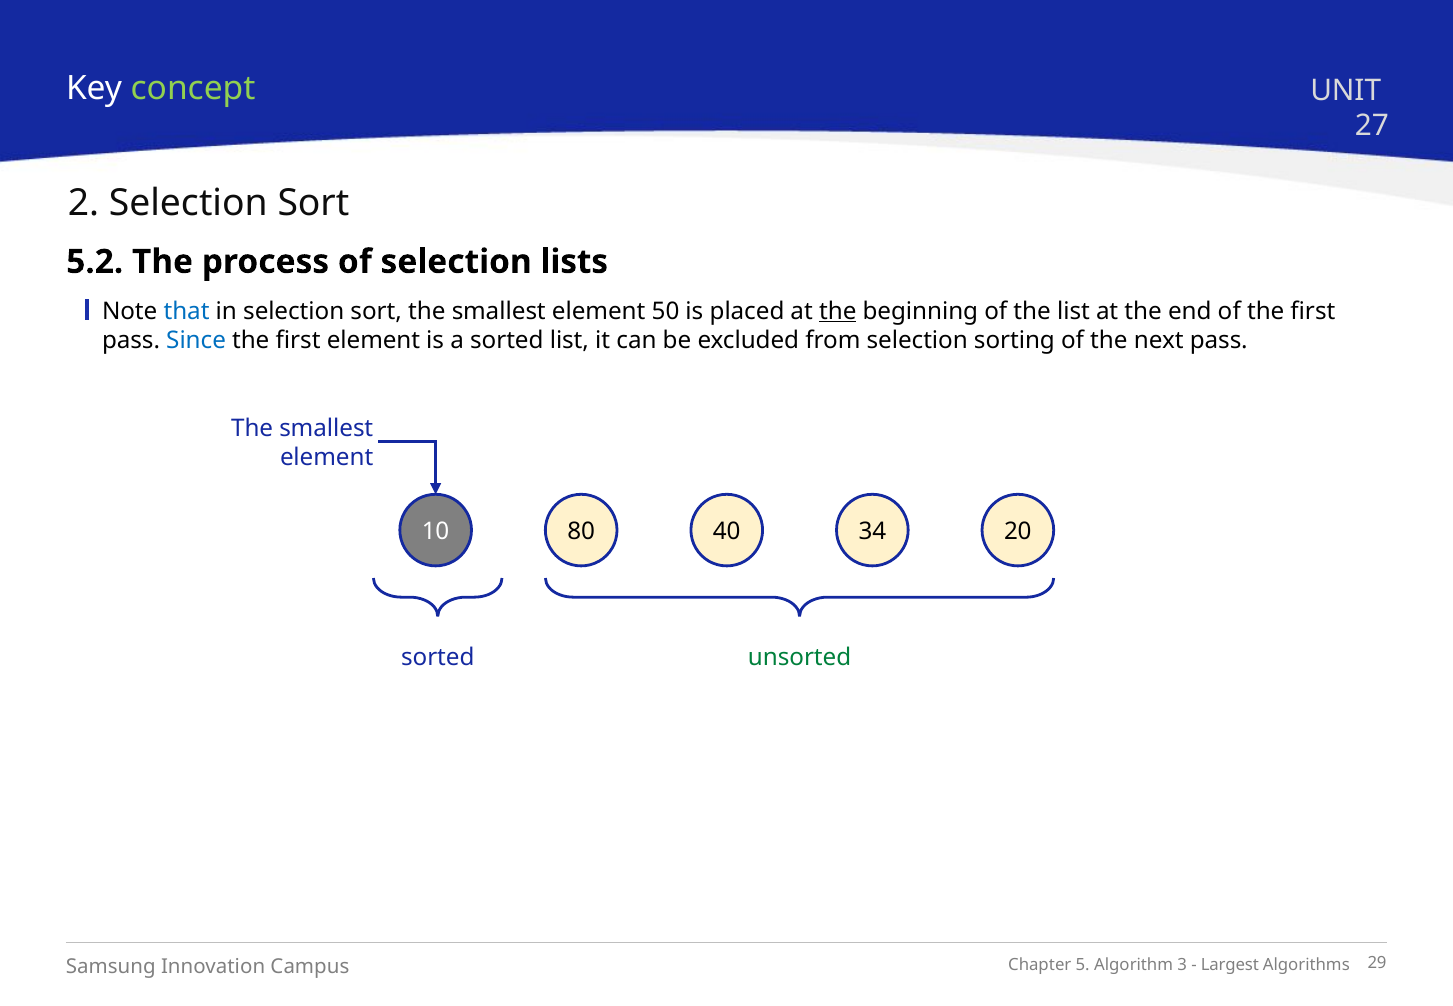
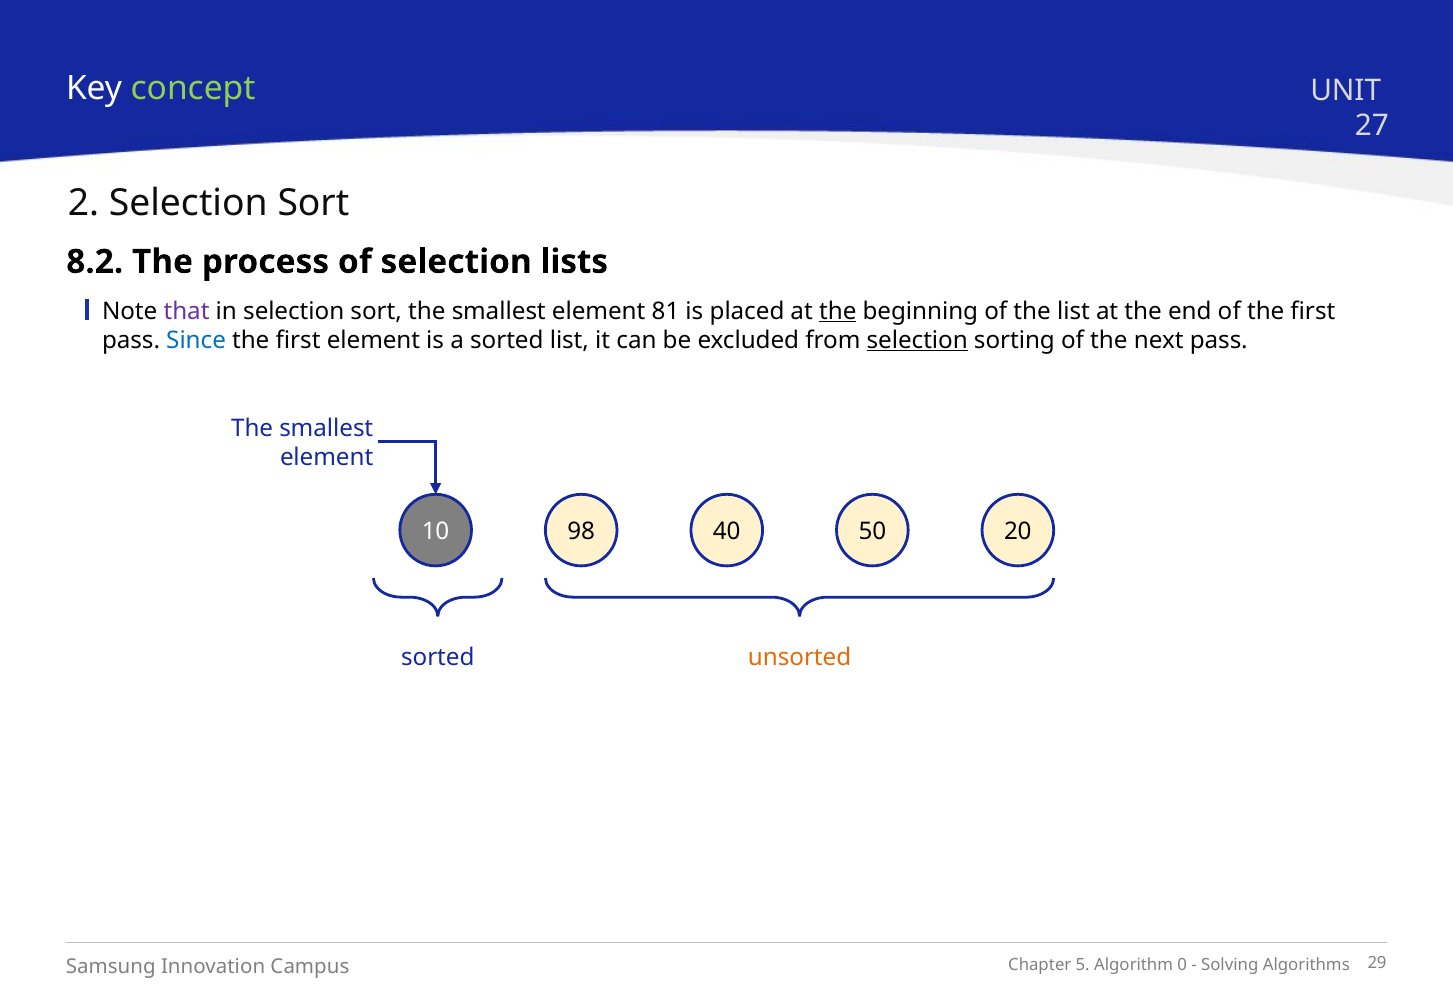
5.2: 5.2 -> 8.2 (95, 262)
that colour: blue -> purple (187, 311)
50: 50 -> 81 (666, 311)
selection underline: none -> present (917, 340)
80: 80 -> 98 (581, 532)
34: 34 -> 50 (872, 532)
unsorted colour: green -> orange (800, 657)
3: 3 -> 0 (1182, 964)
Largest: Largest -> Solving (1230, 964)
